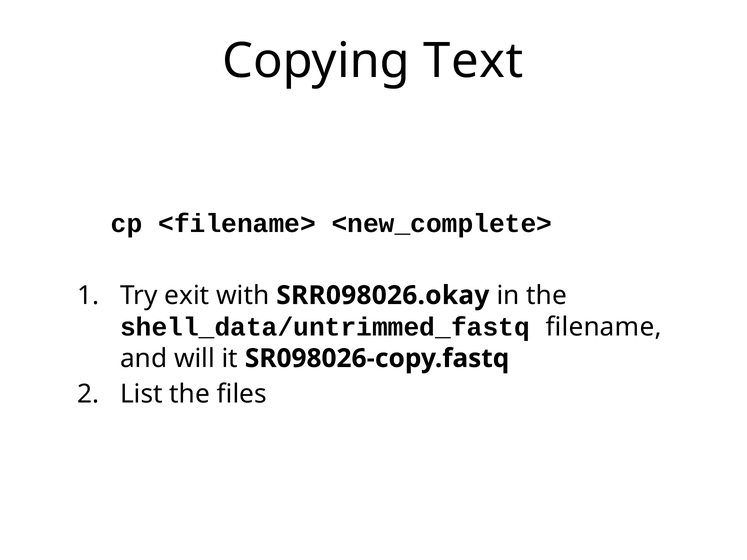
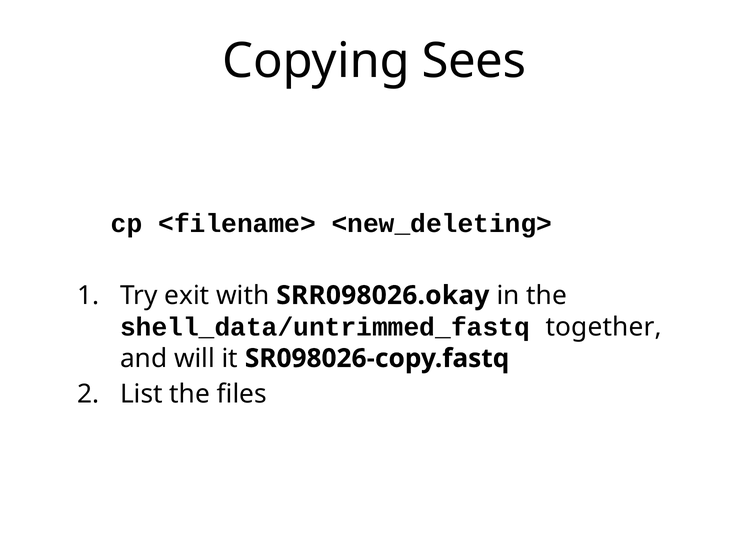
Text: Text -> Sees (474, 61)
<new_complete>: <new_complete> -> <new_deleting> (442, 224)
filename: filename -> together (604, 327)
